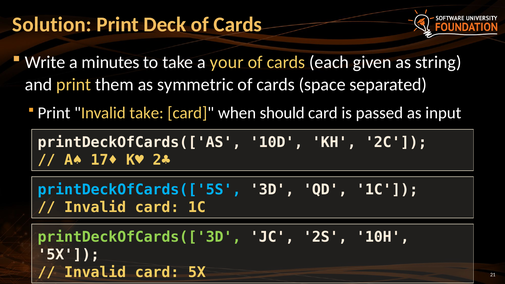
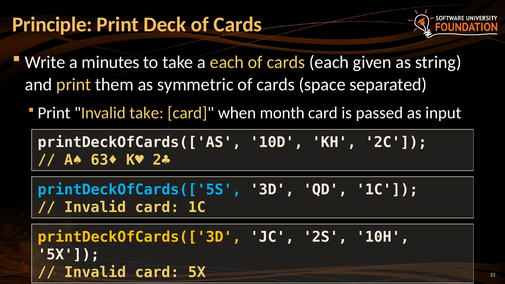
Solution: Solution -> Principle (52, 25)
a your: your -> each (227, 62)
should: should -> month (282, 113)
17♦: 17♦ -> 63♦ (104, 160)
printDeckOfCards(['3D colour: light green -> yellow (139, 237)
